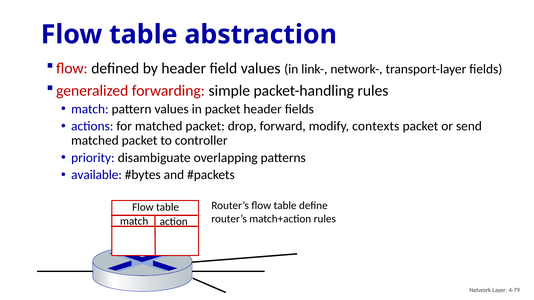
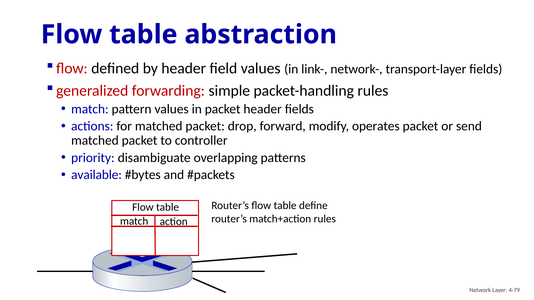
contexts: contexts -> operates (376, 126)
